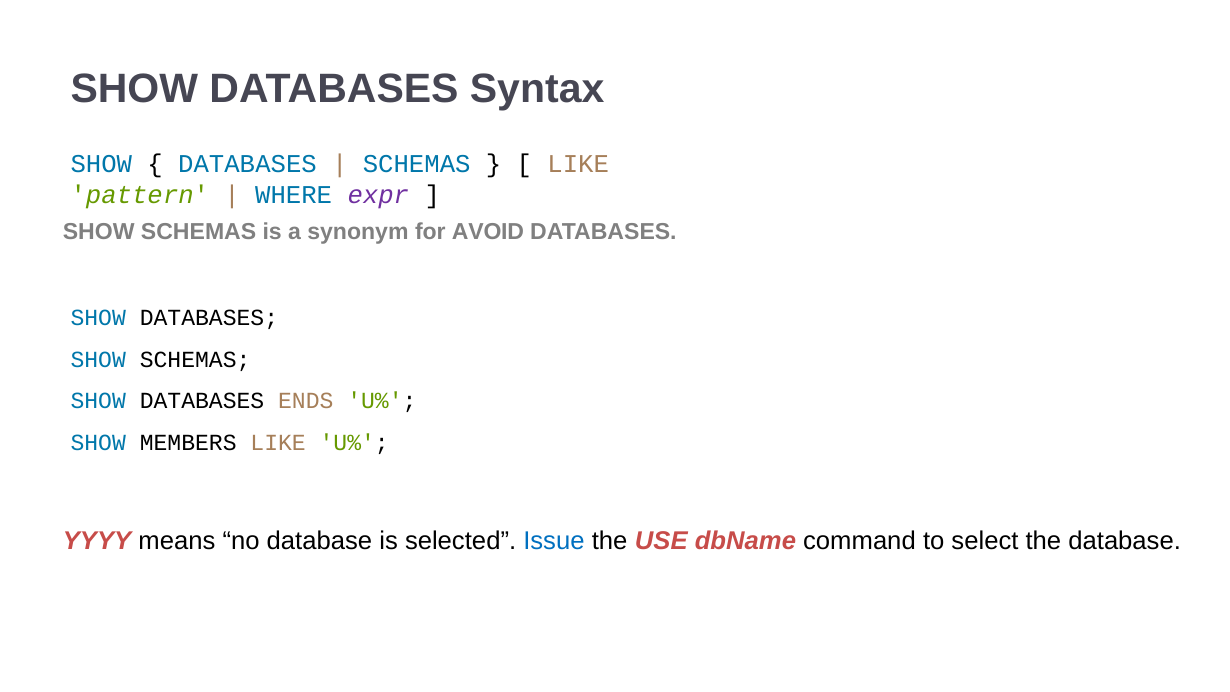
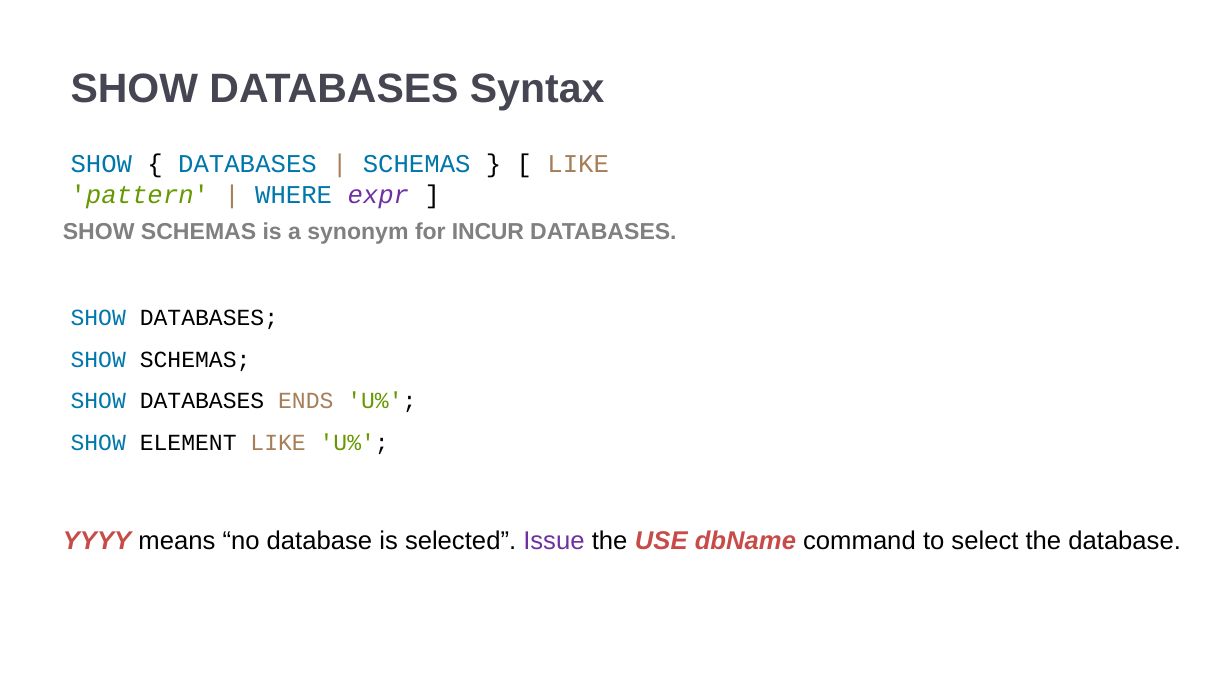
AVOID: AVOID -> INCUR (488, 232)
MEMBERS: MEMBERS -> ELEMENT (188, 443)
Issue colour: blue -> purple (554, 541)
